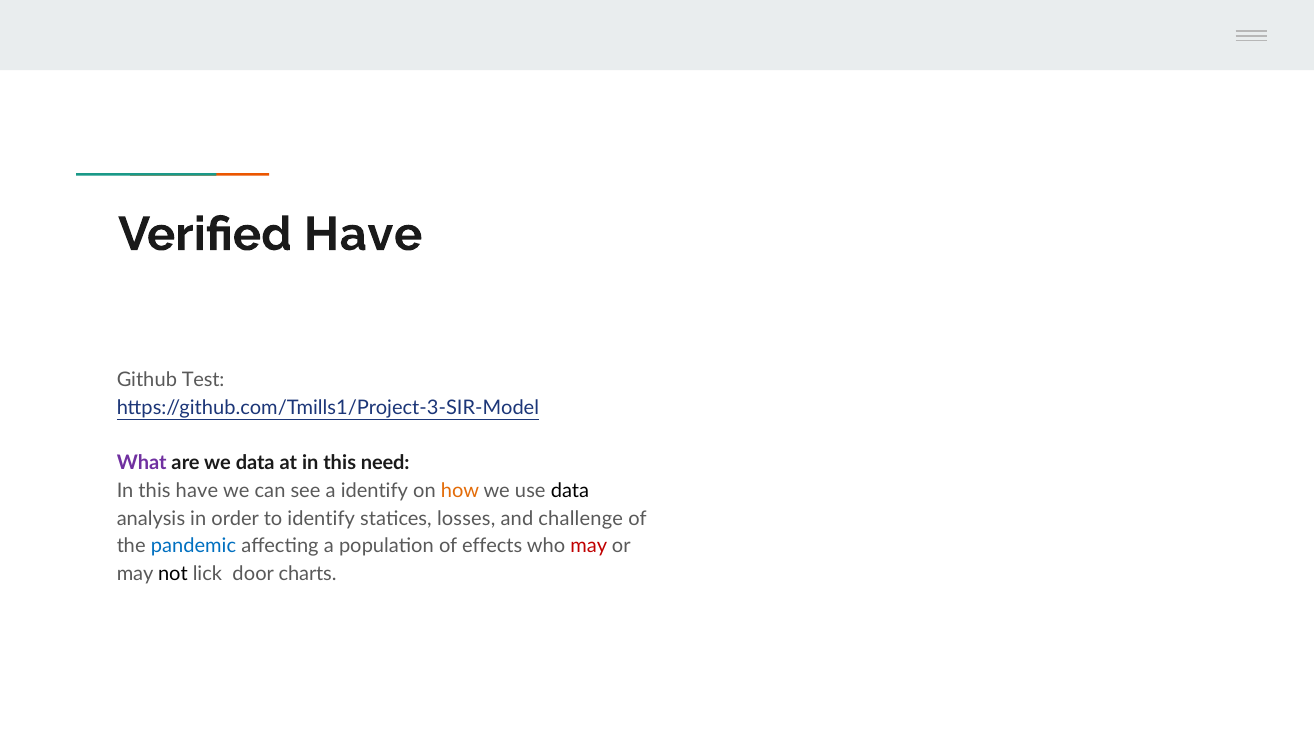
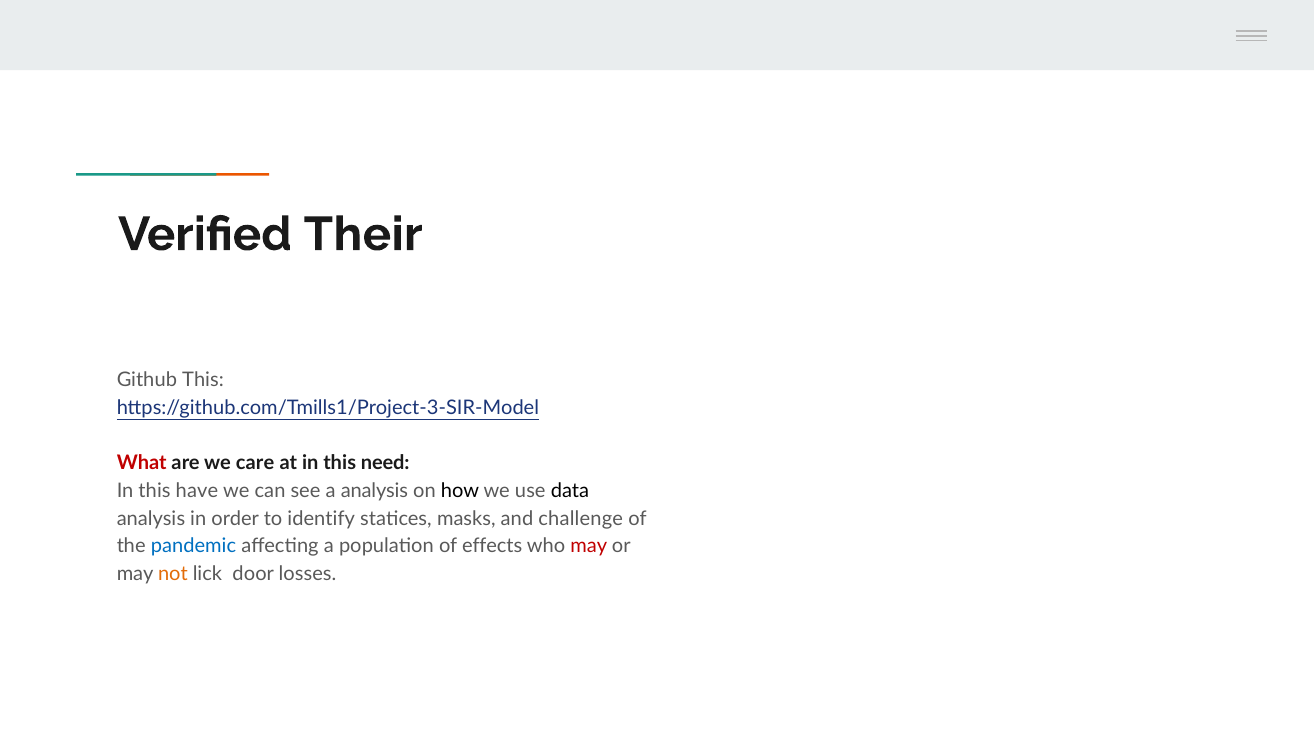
Verified Have: Have -> Their (363, 234)
Github Test: Test -> This (203, 380)
What colour: purple -> red (142, 463)
we data: data -> care (255, 463)
a identify: identify -> analysis (374, 491)
how colour: orange -> black (460, 491)
losses: losses -> masks (466, 519)
not colour: black -> orange (173, 574)
charts: charts -> losses (308, 574)
